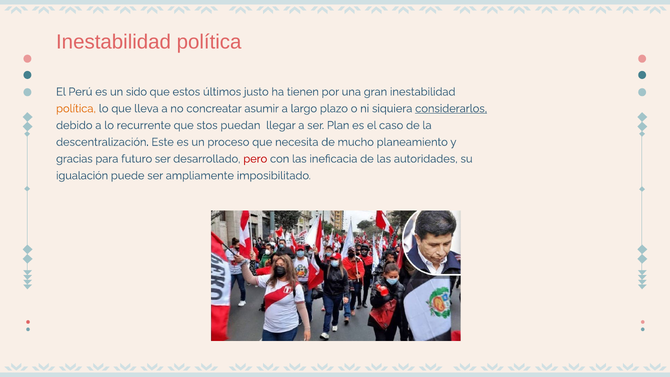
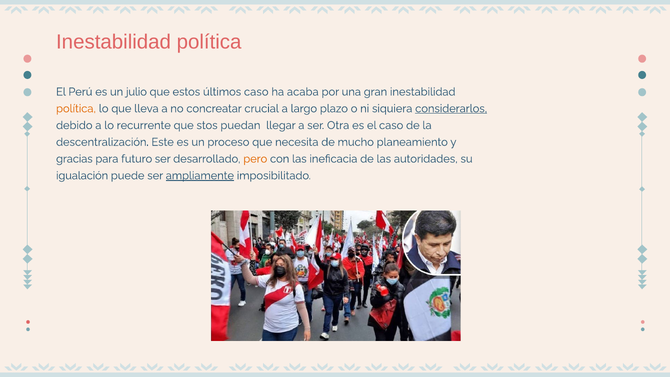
sido: sido -> julio (136, 92)
últimos justo: justo -> caso (256, 92)
tienen: tienen -> acaba (303, 92)
asumir: asumir -> crucial (262, 109)
Plan: Plan -> Otra (338, 125)
pero colour: red -> orange (255, 159)
ampliamente underline: none -> present (200, 176)
